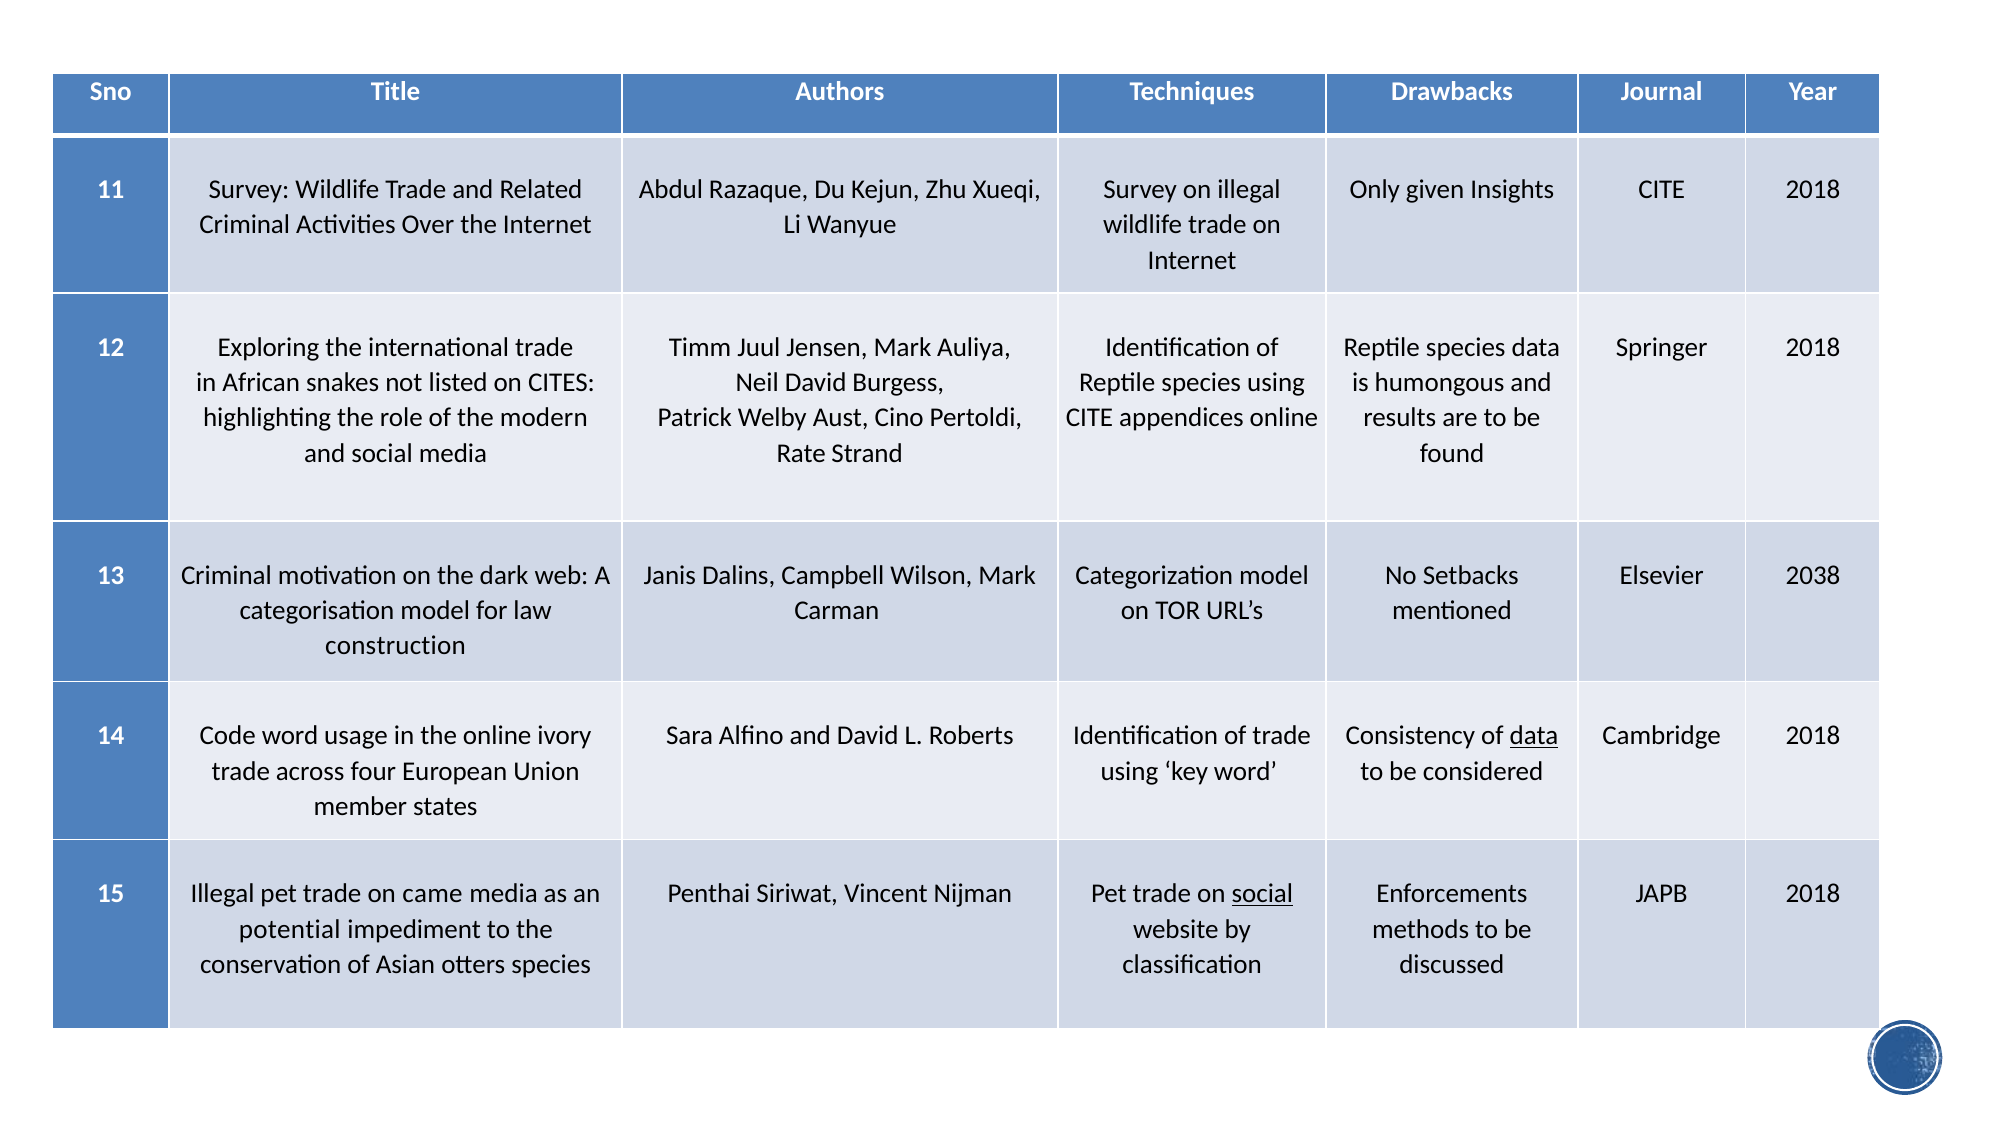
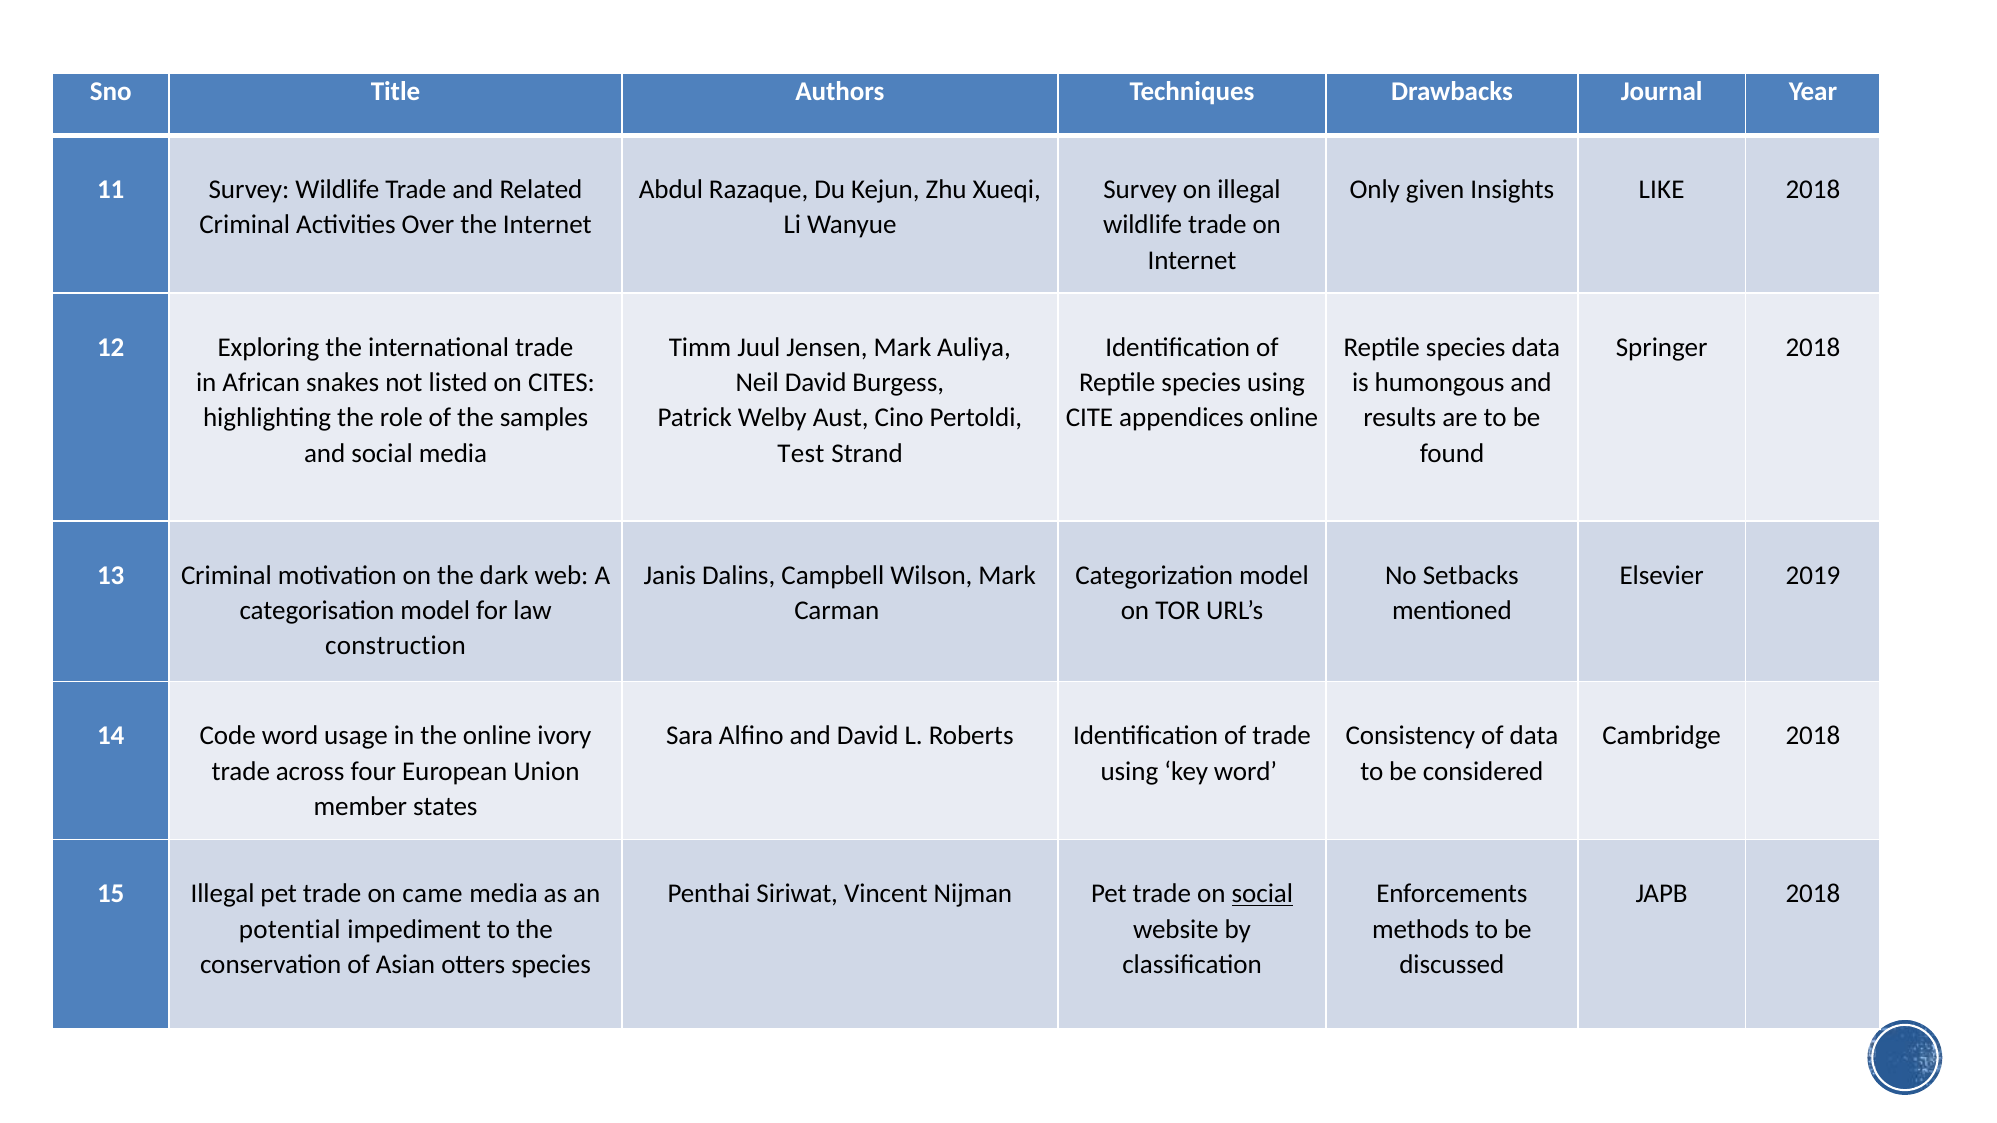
Insights CITE: CITE -> LIKE (1662, 190)
modern: modern -> samples (544, 418)
Rate: Rate -> Test (801, 453)
2038: 2038 -> 2019 (1813, 576)
data underline: present -> none (1534, 736)
